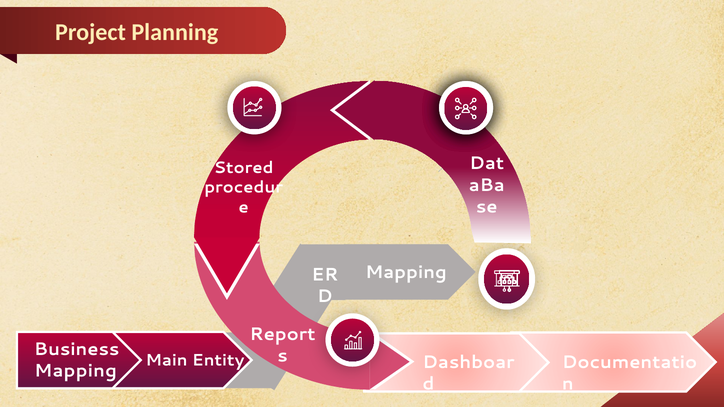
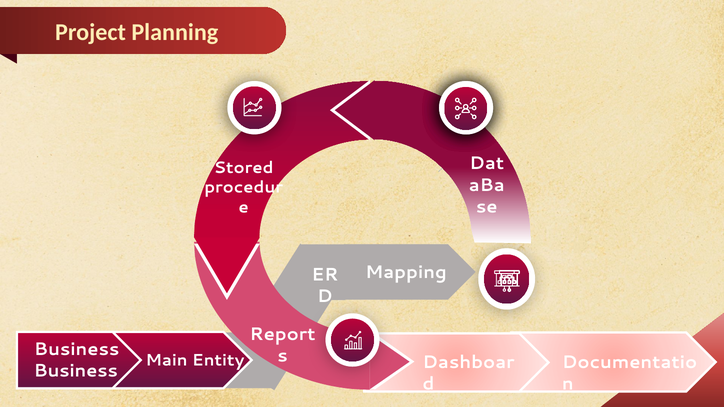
Mapping: Mapping -> Business (76, 371)
